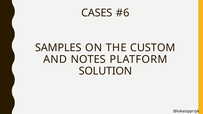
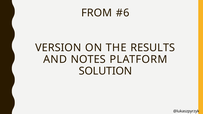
CASES: CASES -> FROM (97, 13)
SAMPLES: SAMPLES -> VERSION (58, 48)
CUSTOM: CUSTOM -> RESULTS (153, 48)
